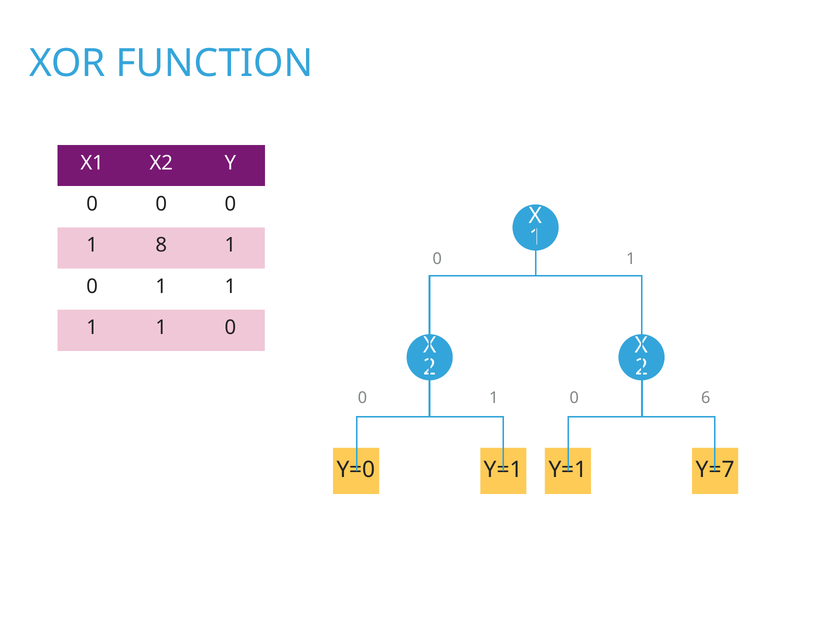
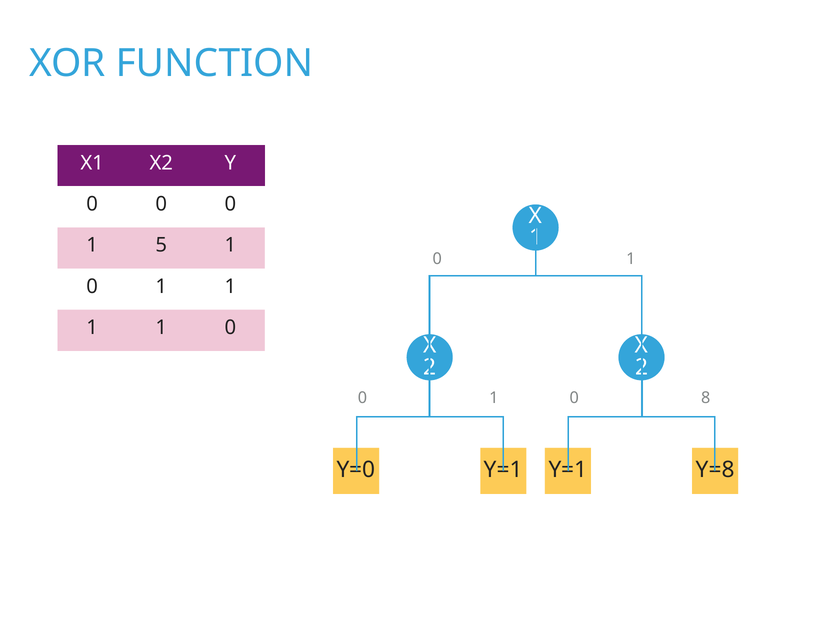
8: 8 -> 5 (161, 245)
6: 6 -> 8 (706, 397)
Y=7: Y=7 -> Y=8 (715, 470)
